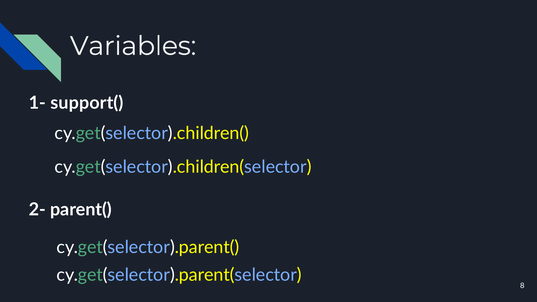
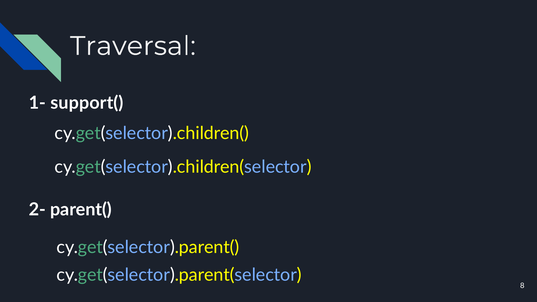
Variables: Variables -> Traversal (133, 46)
